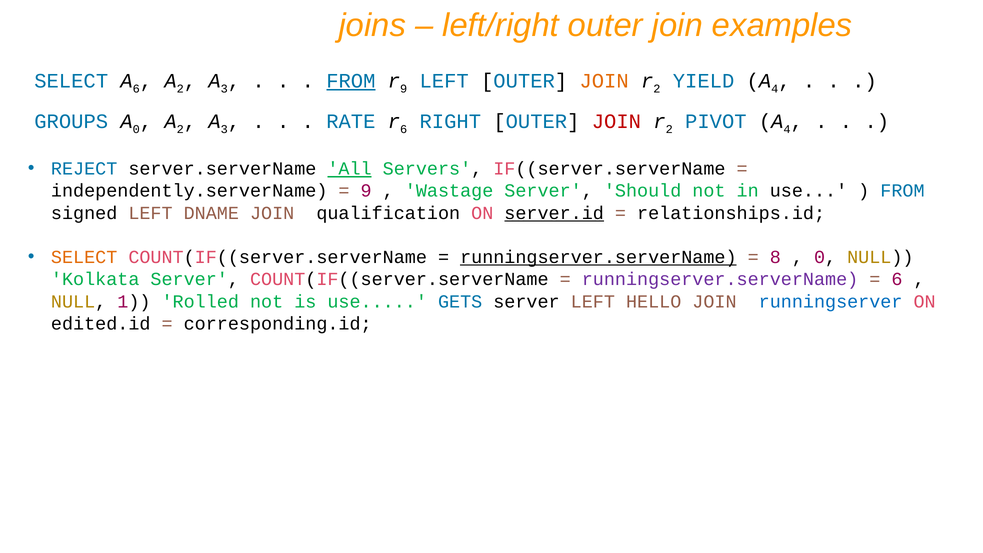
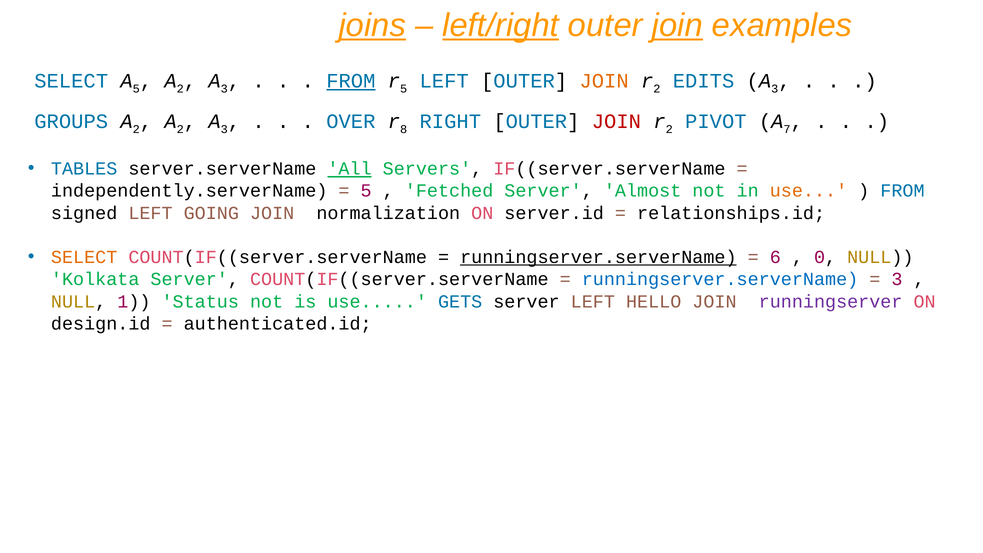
joins underline: none -> present (372, 26)
left/right underline: none -> present (501, 26)
join underline: none -> present (677, 26)
6: 6 -> 5 (136, 89)
9: 9 -> 5 (404, 89)
YIELD: YIELD -> EDITS (704, 81)
4: 4 -> 3 (775, 89)
0: 0 -> 2 (136, 129)
RATE: RATE -> OVER (351, 121)
6: 6 -> 8 (404, 129)
4: 4 -> 7 (787, 129)
REJECT: REJECT -> TABLES (84, 169)
9: 9 -> 5 (366, 191)
Wastage: Wastage -> Fetched (449, 191)
Should: Should -> Almost (643, 191)
use colour: black -> orange (808, 191)
DNAME: DNAME -> GOING (211, 213)
qualification: qualification -> normalization (388, 213)
server.id underline: present -> none (554, 213)
8: 8 -> 6 (775, 257)
runningserver.serverName colour: purple -> blue (720, 279)
6: 6 -> 3 (897, 279)
Rolled: Rolled -> Status (200, 301)
runningserver colour: blue -> purple (831, 301)
edited.id: edited.id -> design.id (101, 324)
corresponding.id: corresponding.id -> authenticated.id (278, 324)
